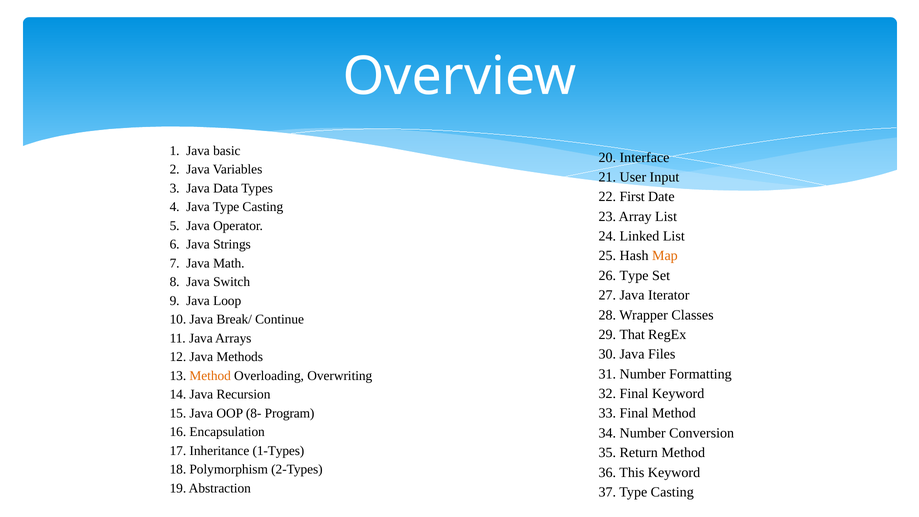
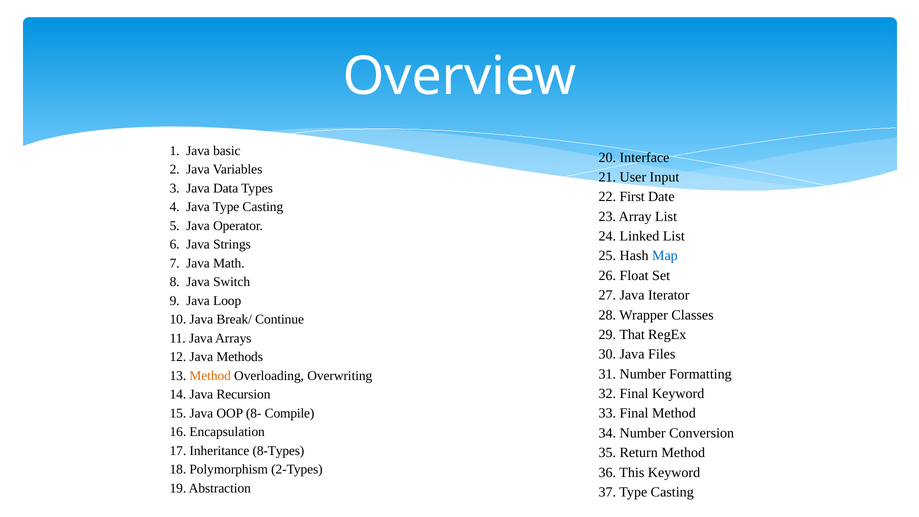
Map colour: orange -> blue (665, 256)
26 Type: Type -> Float (634, 276)
Program: Program -> Compile (290, 413)
1-Types: 1-Types -> 8-Types (278, 451)
